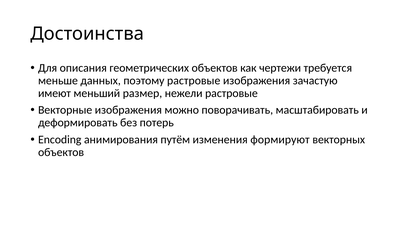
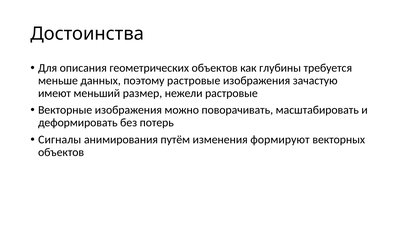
чертежи: чертежи -> глубины (280, 68)
Encoding: Encoding -> Сигналы (60, 139)
